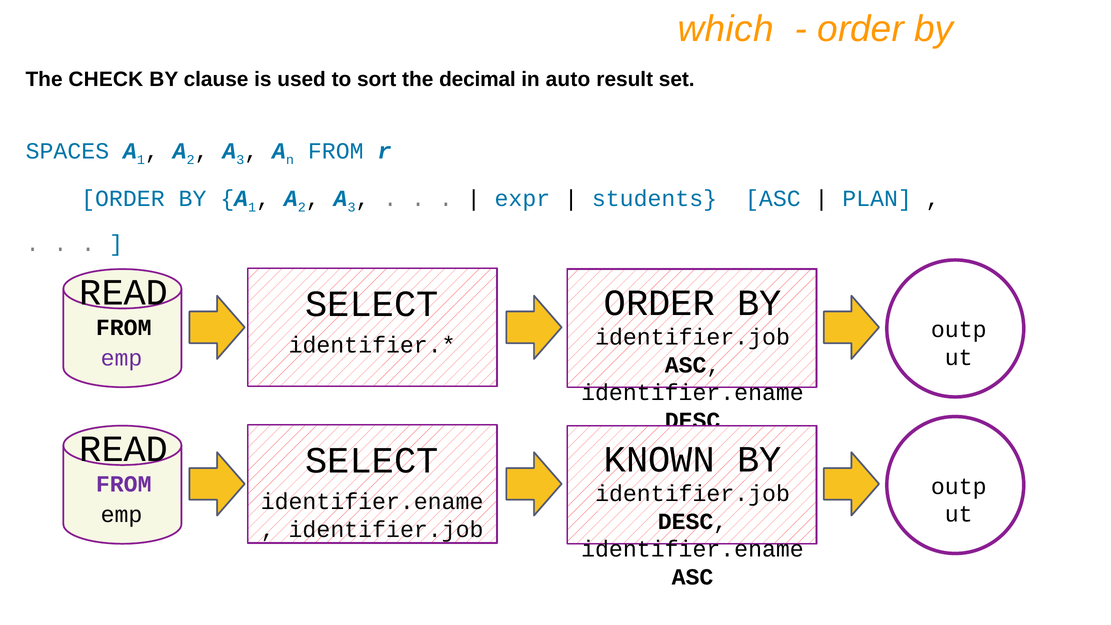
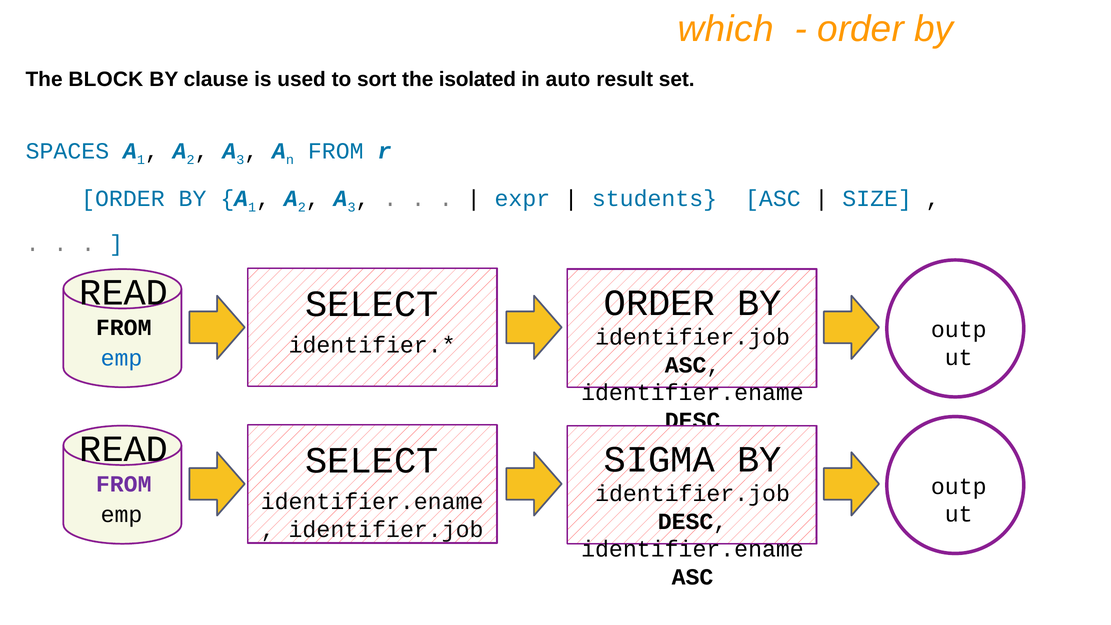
CHECK: CHECK -> BLOCK (106, 79)
decimal: decimal -> isolated (477, 79)
PLAN: PLAN -> SIZE (877, 198)
emp colour: purple -> blue (121, 358)
KNOWN: KNOWN -> SIGMA (659, 460)
